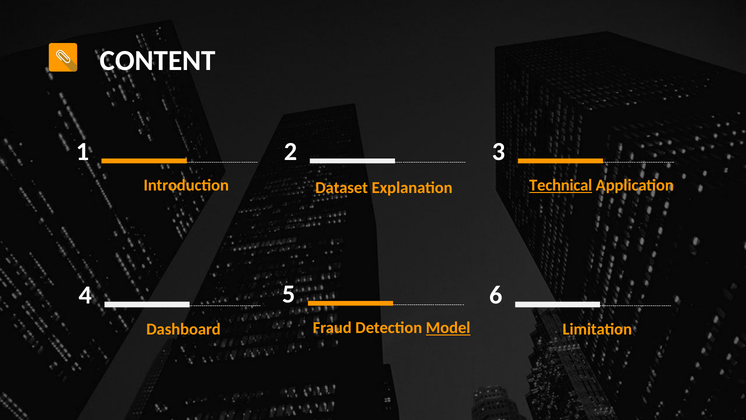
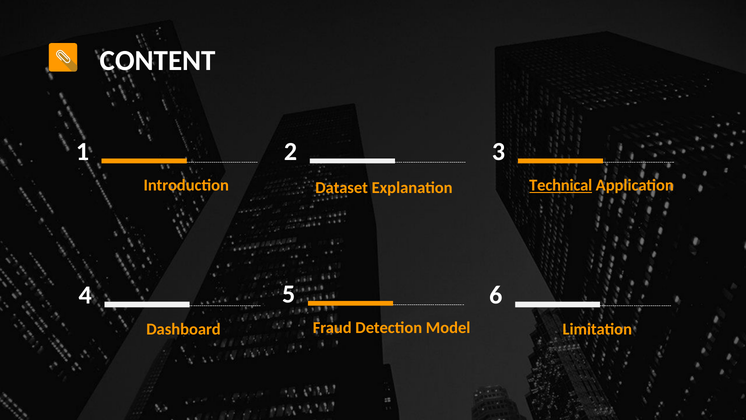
Model underline: present -> none (448, 328)
